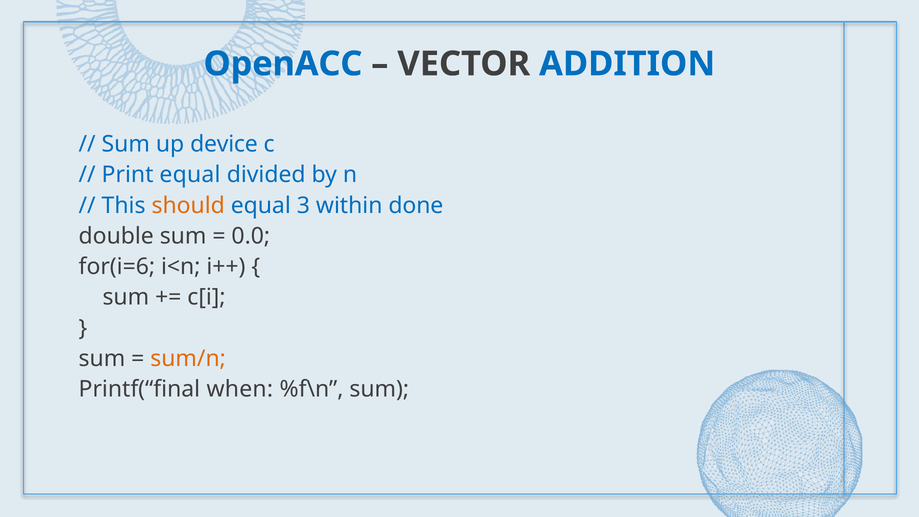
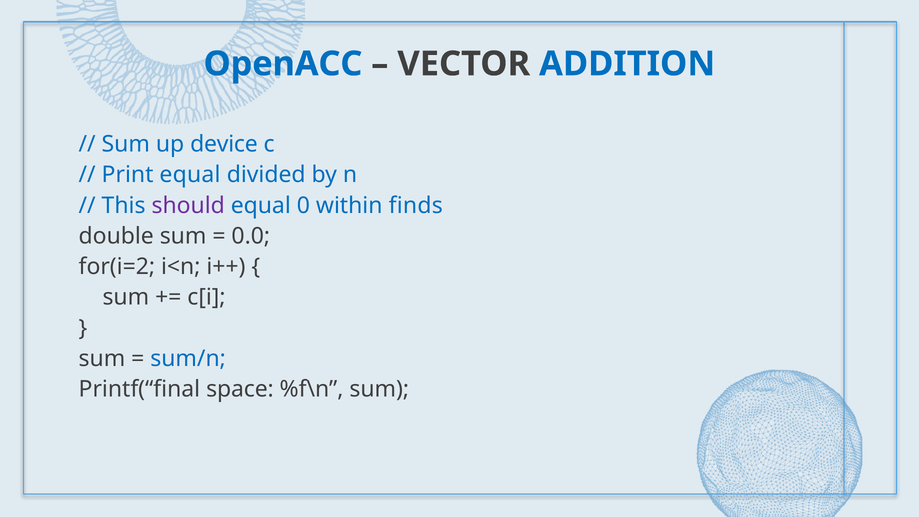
should colour: orange -> purple (188, 205)
3: 3 -> 0 (303, 205)
done: done -> finds (416, 205)
for(i=6: for(i=6 -> for(i=2 (117, 267)
sum/n colour: orange -> blue (188, 359)
when: when -> space (240, 389)
